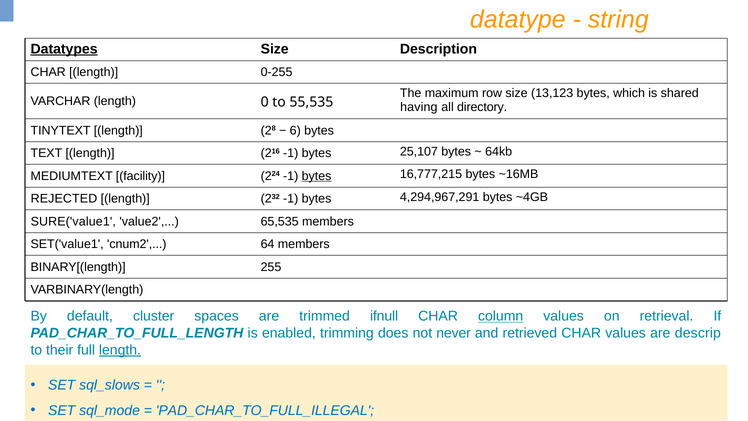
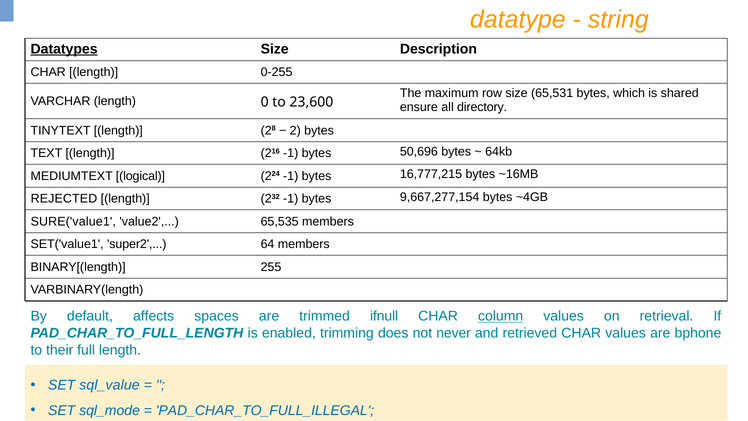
13,123: 13,123 -> 65,531 (552, 93)
55,535: 55,535 -> 23,600 (311, 102)
having: having -> ensure (419, 107)
6: 6 -> 2 (295, 130)
25,107: 25,107 -> 50,696 (419, 151)
facility: facility -> logical (140, 176)
bytes underline: present -> none (317, 176)
4,294,967,291: 4,294,967,291 -> 9,667,277,154 (440, 197)
cnum2: cnum2 -> super2 (137, 244)
cluster: cluster -> affects (154, 316)
descrip: descrip -> bphone (698, 333)
length underline: present -> none (120, 350)
sql_slows: sql_slows -> sql_value (109, 385)
